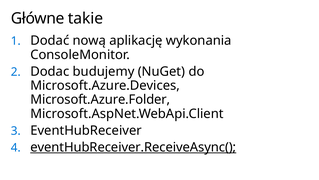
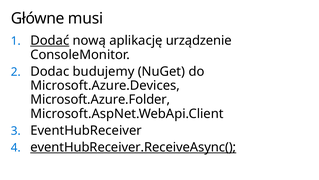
takie: takie -> musi (86, 18)
Dodać underline: none -> present (50, 40)
wykonania: wykonania -> urządzenie (199, 40)
